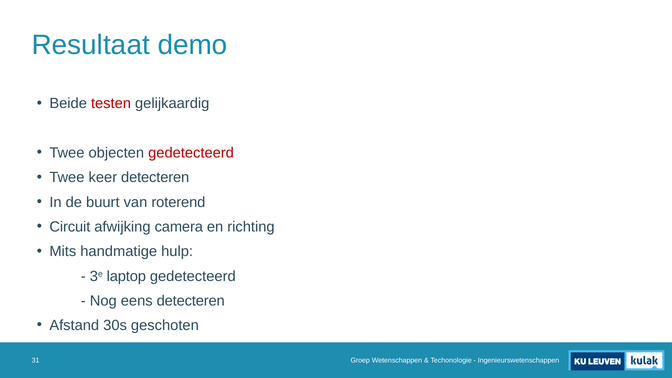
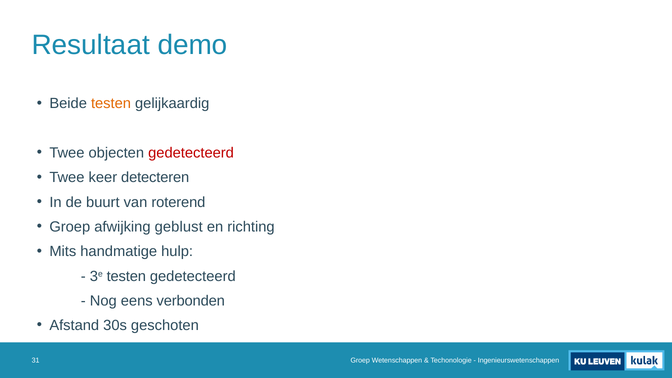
testen colour: red -> orange (111, 104)
Circuit: Circuit -> Groep (70, 227)
camera: camera -> geblust (179, 227)
3e laptop: laptop -> testen (126, 276)
eens detecteren: detecteren -> verbonden (191, 301)
